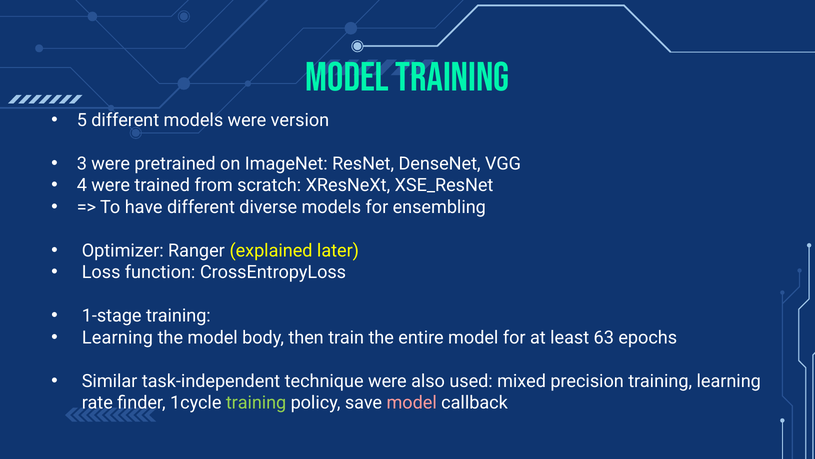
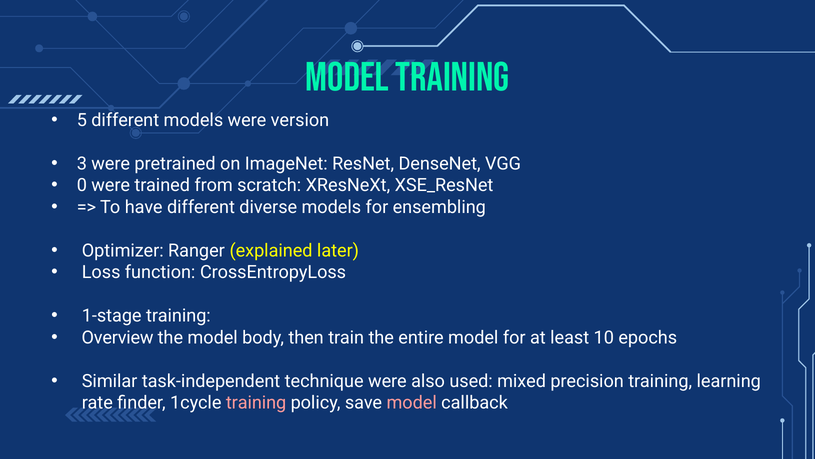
4: 4 -> 0 (82, 185)
Learning: Learning -> Overview (118, 337)
63: 63 -> 10 (604, 337)
training colour: light green -> pink (256, 402)
